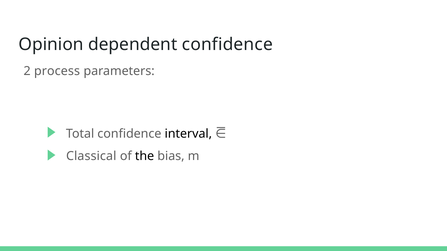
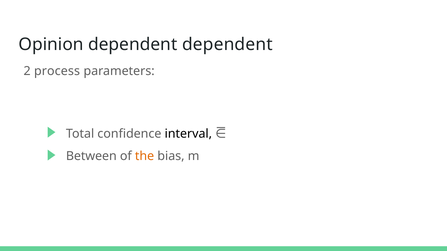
dependent confidence: confidence -> dependent (227, 44)
Classical: Classical -> Between (91, 156)
the colour: black -> orange (145, 156)
